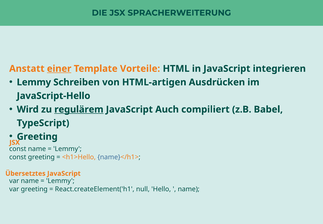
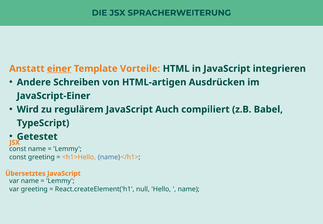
Lemmy: Lemmy -> Andere (34, 82)
JavaScript-Hello: JavaScript-Hello -> JavaScript-Einer (54, 96)
regulärem underline: present -> none (79, 109)
Greeting: Greeting -> Getestet (37, 136)
